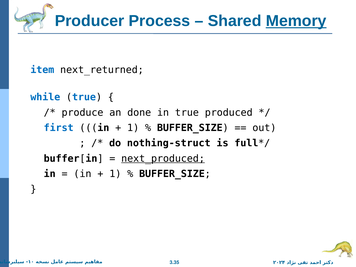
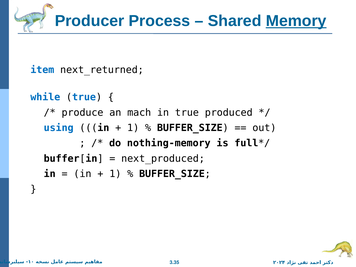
done: done -> mach (139, 113)
first: first -> using (59, 128)
nothing-struct: nothing-struct -> nothing-memory (169, 143)
next_produced underline: present -> none (163, 159)
